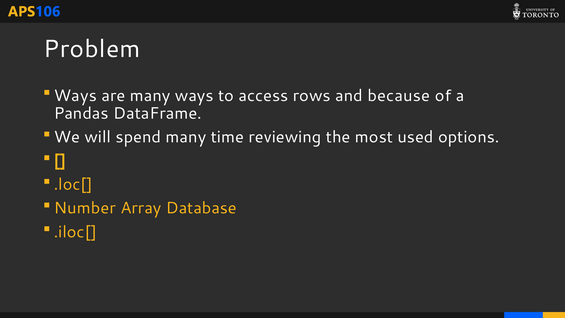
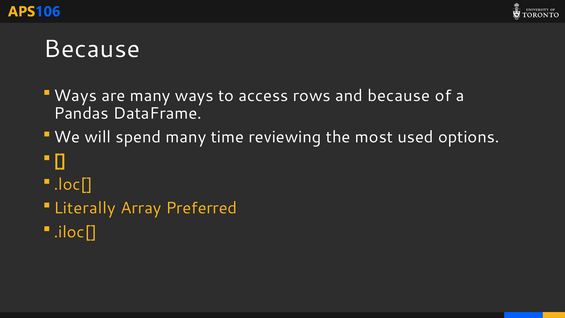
Problem: Problem -> Because (92, 49)
Number: Number -> Literally (85, 208)
Database: Database -> Preferred (201, 208)
